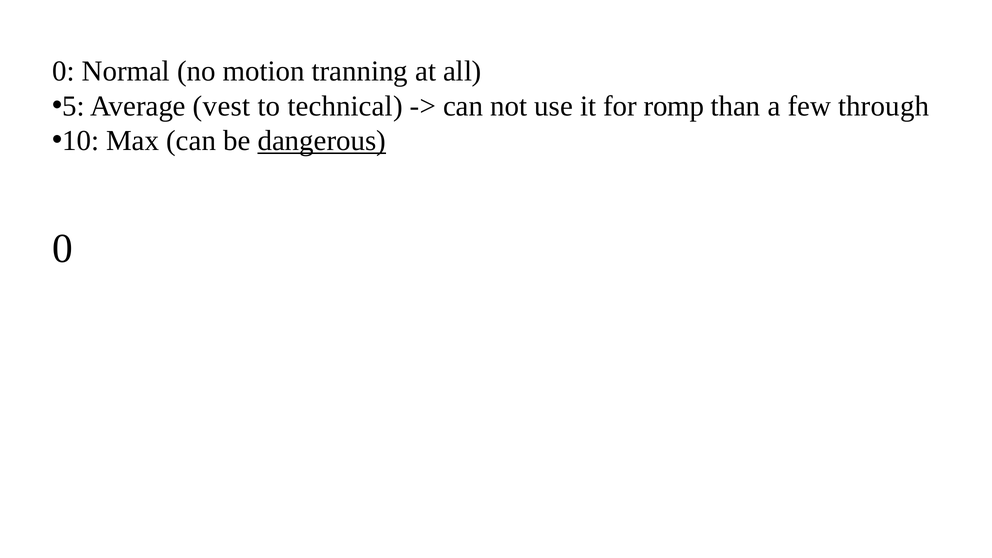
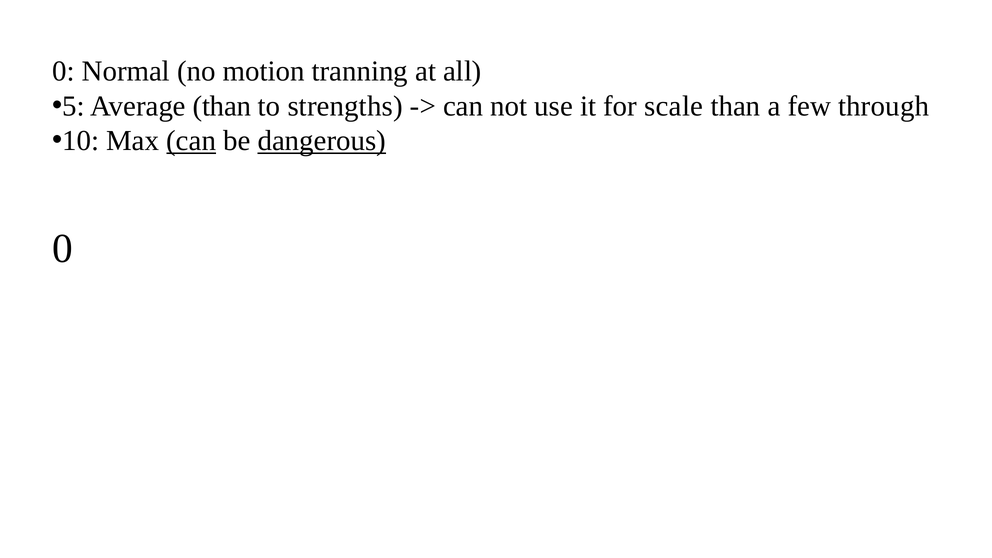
Average vest: vest -> than (222, 106)
technical: technical -> strengths (345, 106)
romp: romp -> scale (674, 106)
can underline: none -> present (191, 141)
